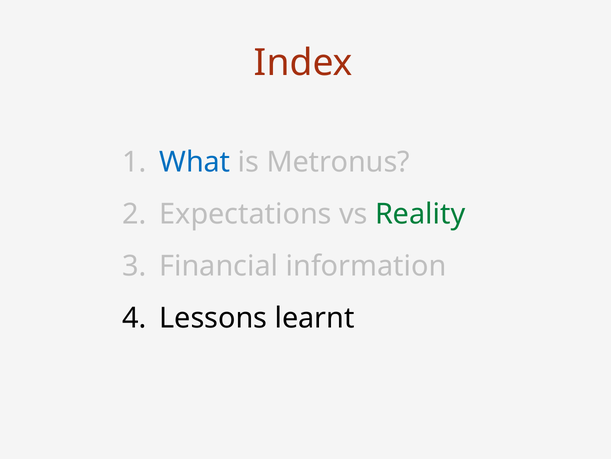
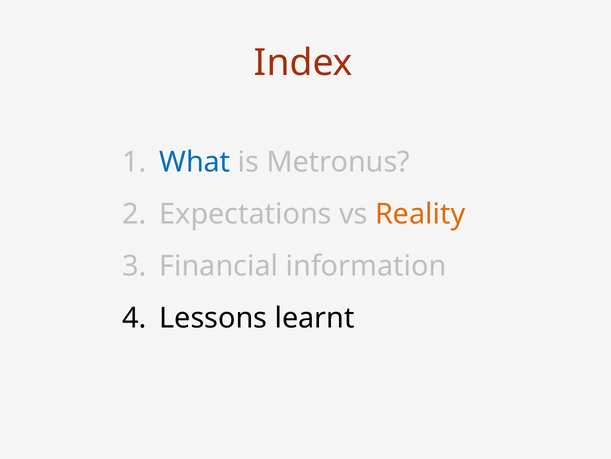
Reality colour: green -> orange (420, 214)
